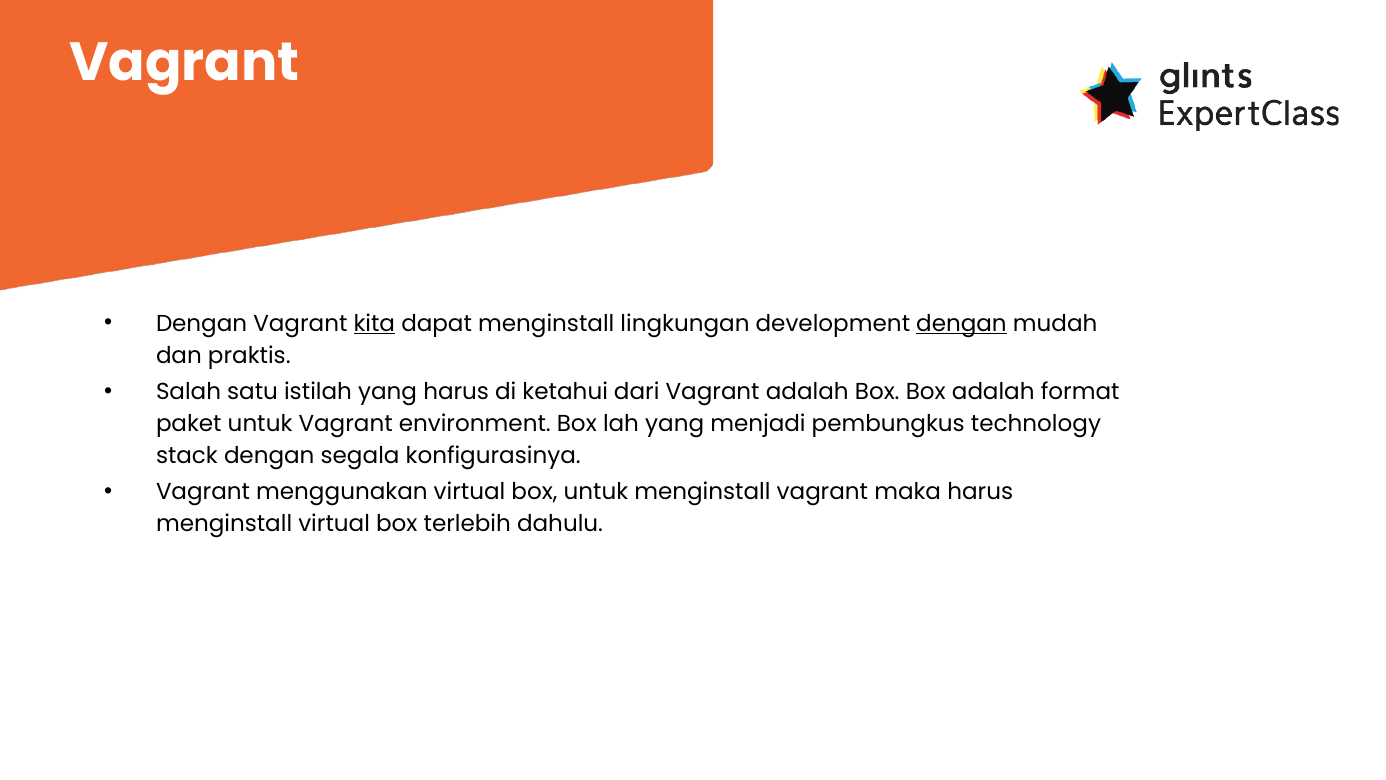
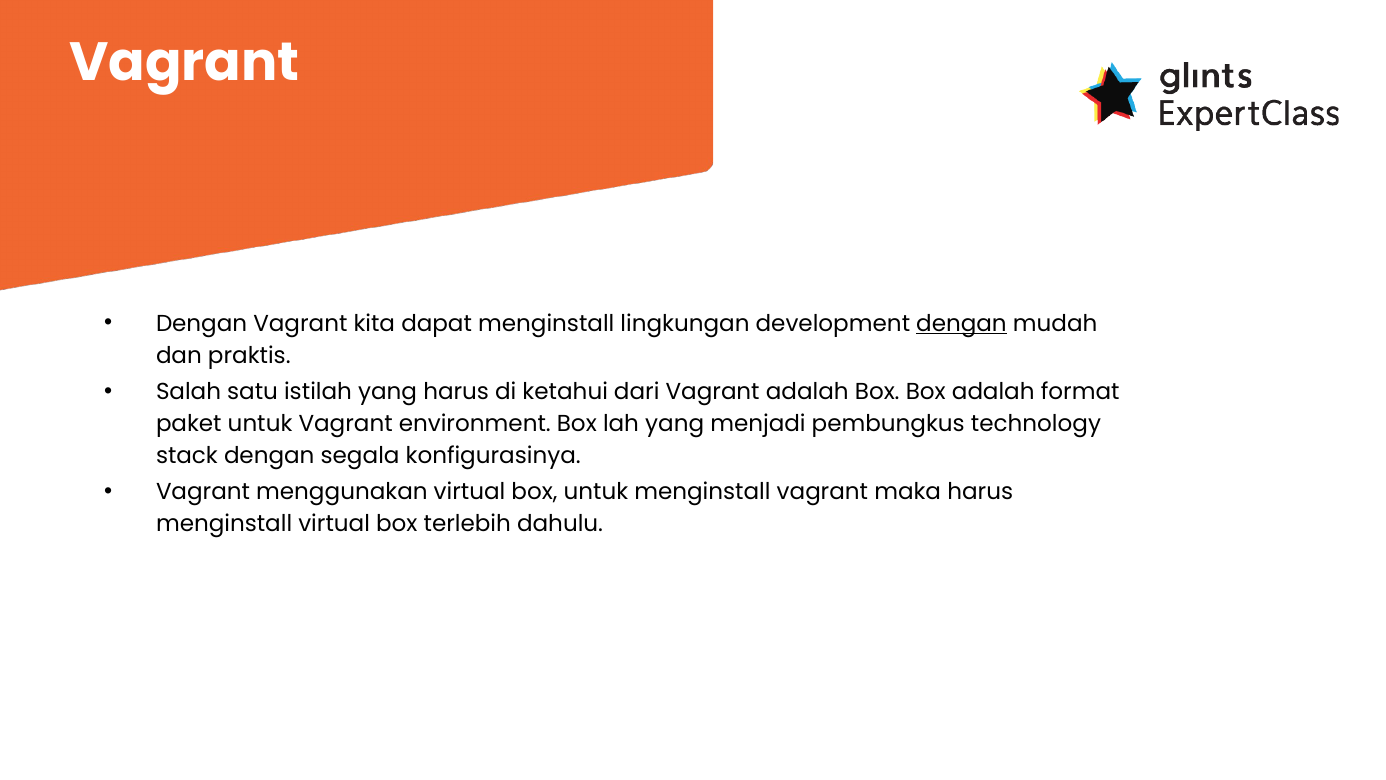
kita underline: present -> none (374, 323)
